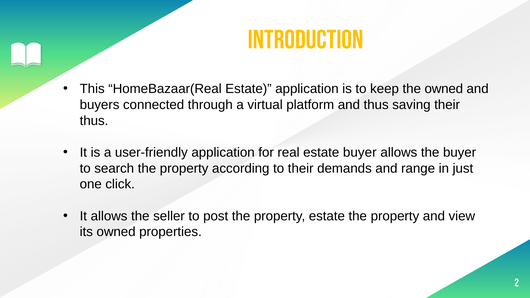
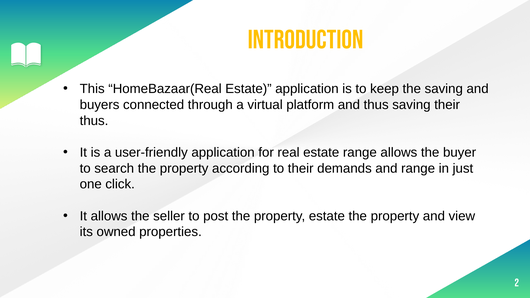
the owned: owned -> saving (444, 89)
estate buyer: buyer -> range (360, 153)
